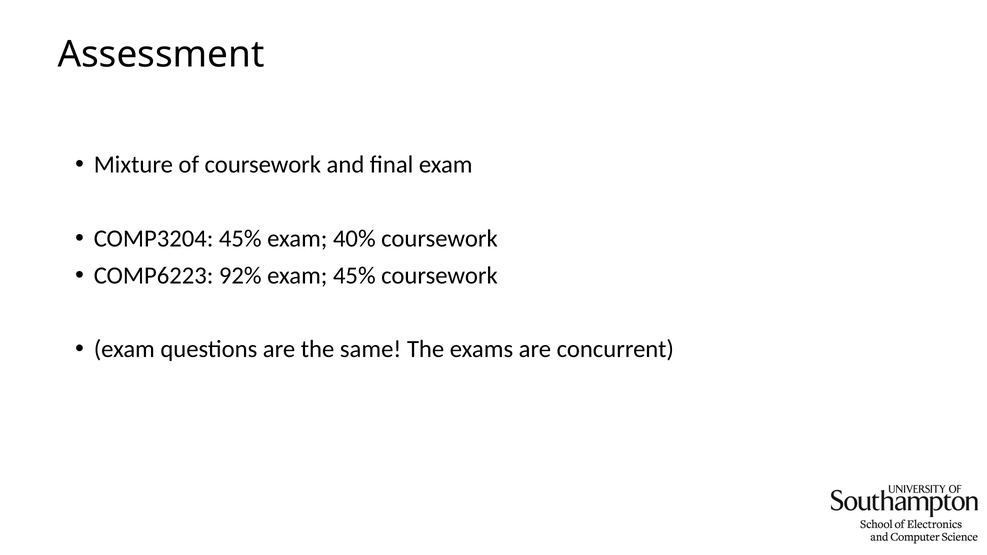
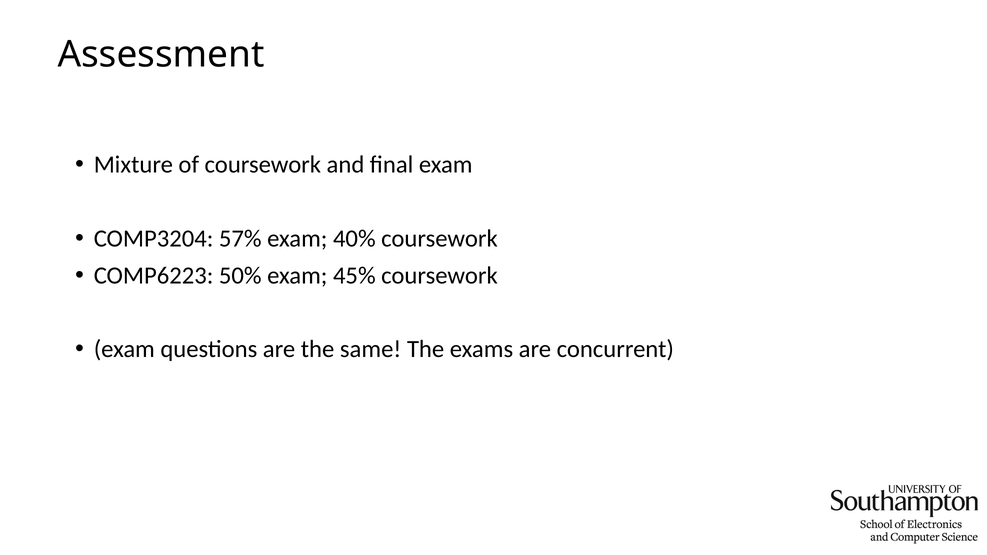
COMP3204 45%: 45% -> 57% (240, 239)
92%: 92% -> 50% (240, 275)
